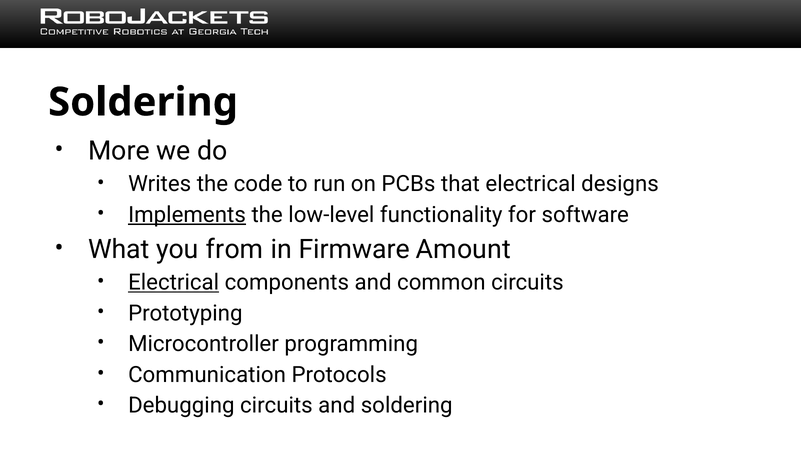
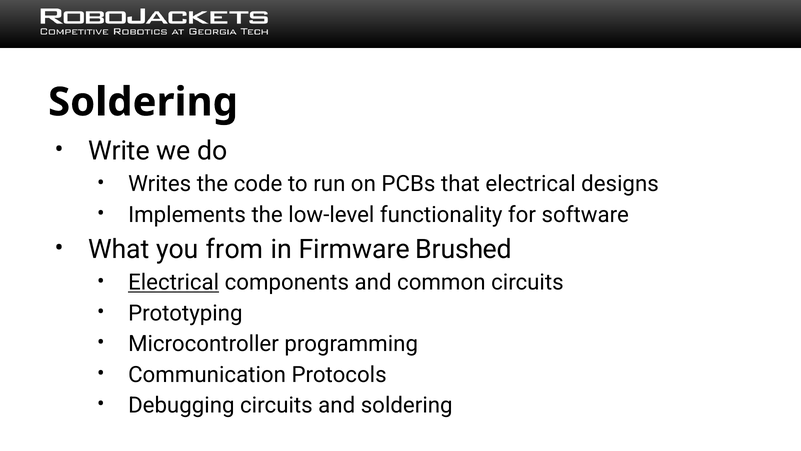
More: More -> Write (119, 151)
Implements underline: present -> none (187, 215)
Amount: Amount -> Brushed (464, 249)
